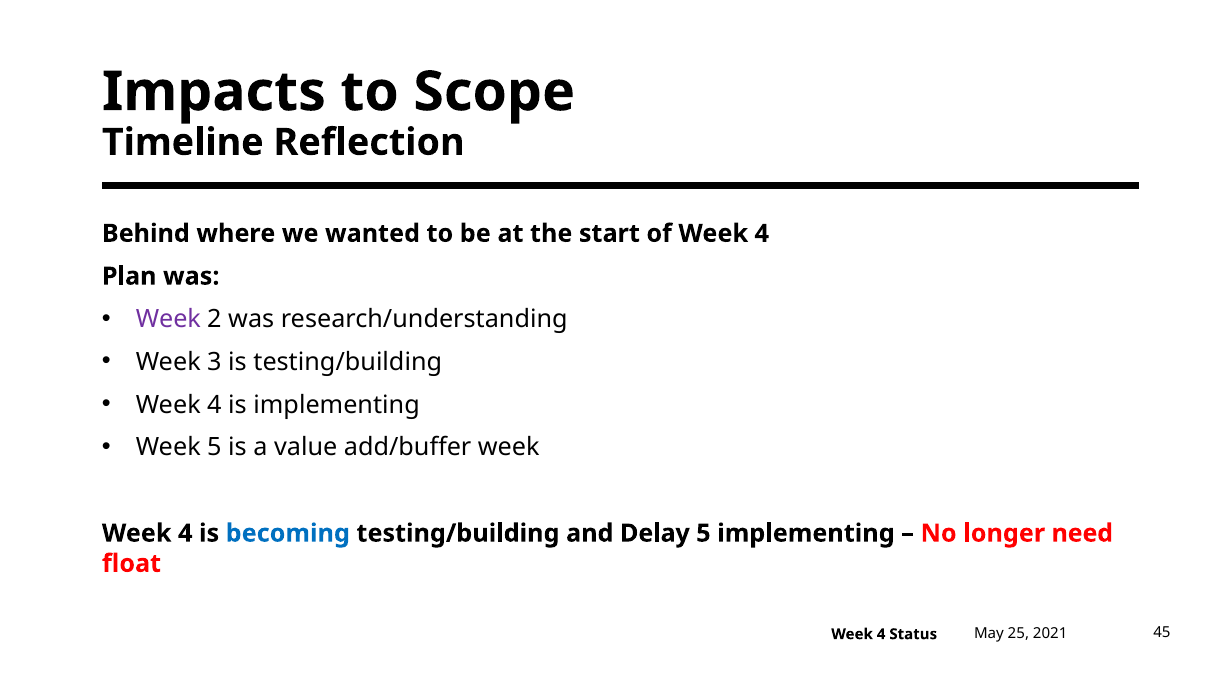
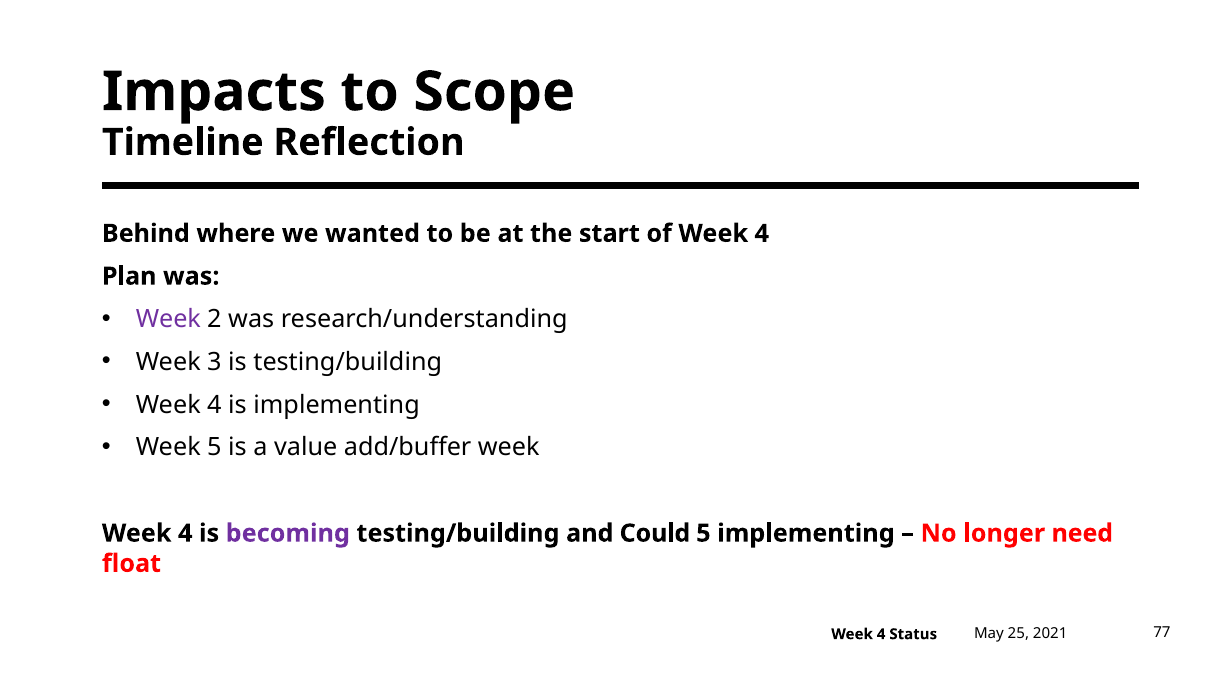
becoming colour: blue -> purple (288, 533)
Delay: Delay -> Could (655, 533)
45: 45 -> 77 (1162, 632)
